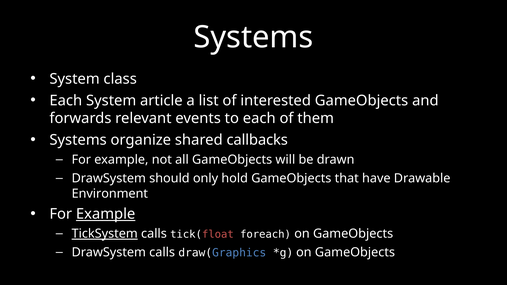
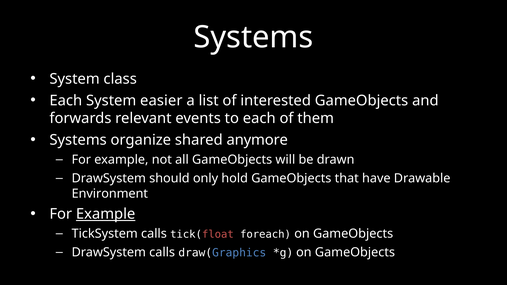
article: article -> easier (161, 101)
callbacks: callbacks -> anymore (257, 140)
TickSystem underline: present -> none (105, 234)
